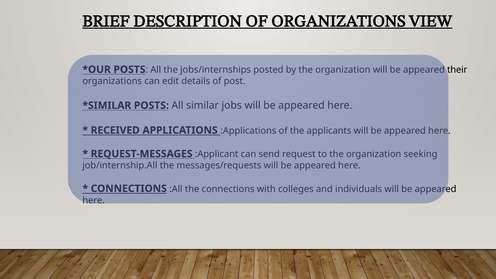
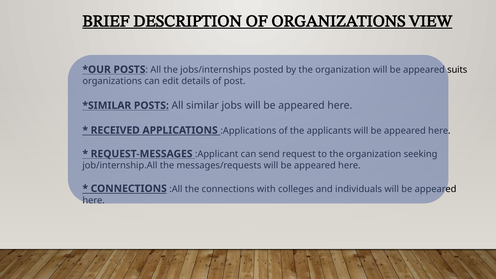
their: their -> suits (457, 70)
